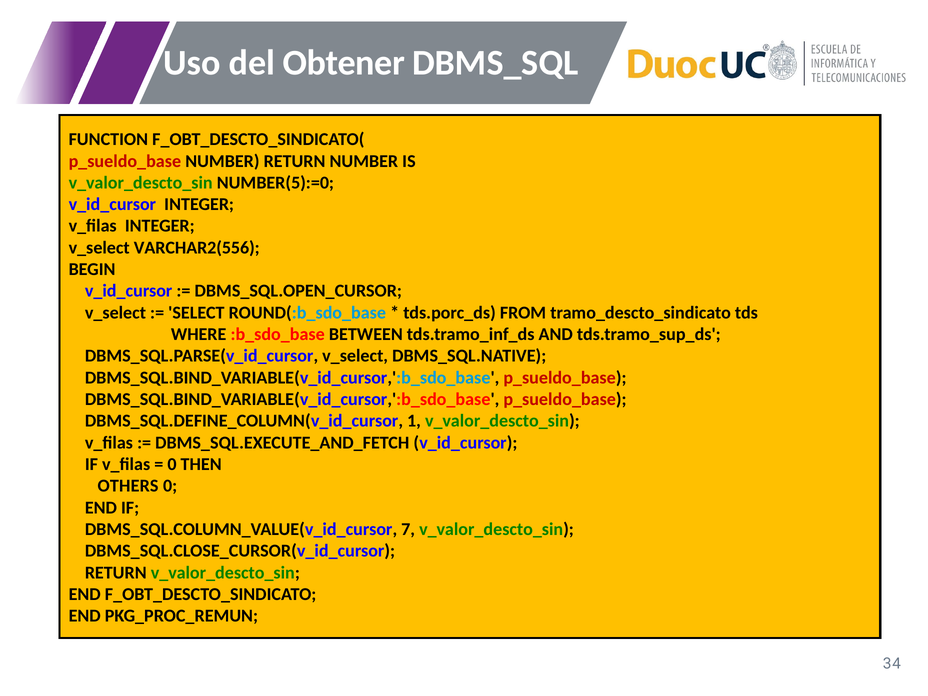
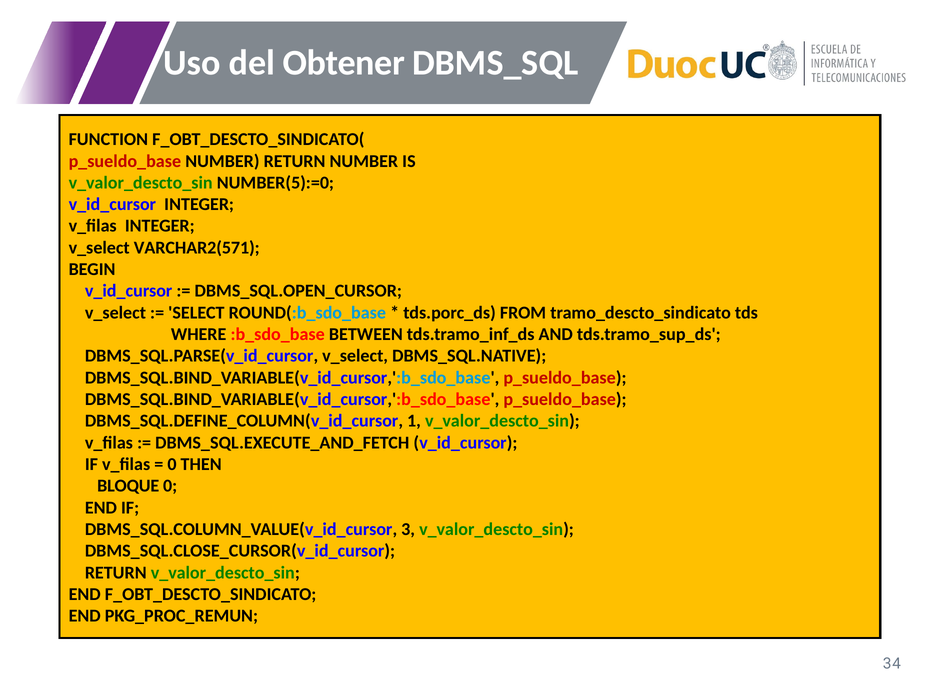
VARCHAR2(556: VARCHAR2(556 -> VARCHAR2(571 (197, 248)
OTHERS: OTHERS -> BLOQUE (128, 486)
7: 7 -> 3 (408, 529)
